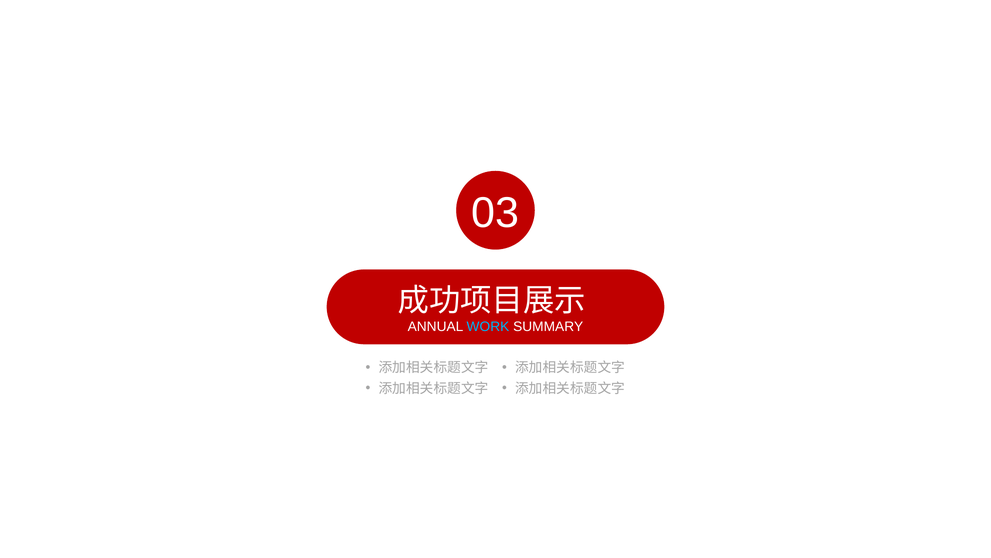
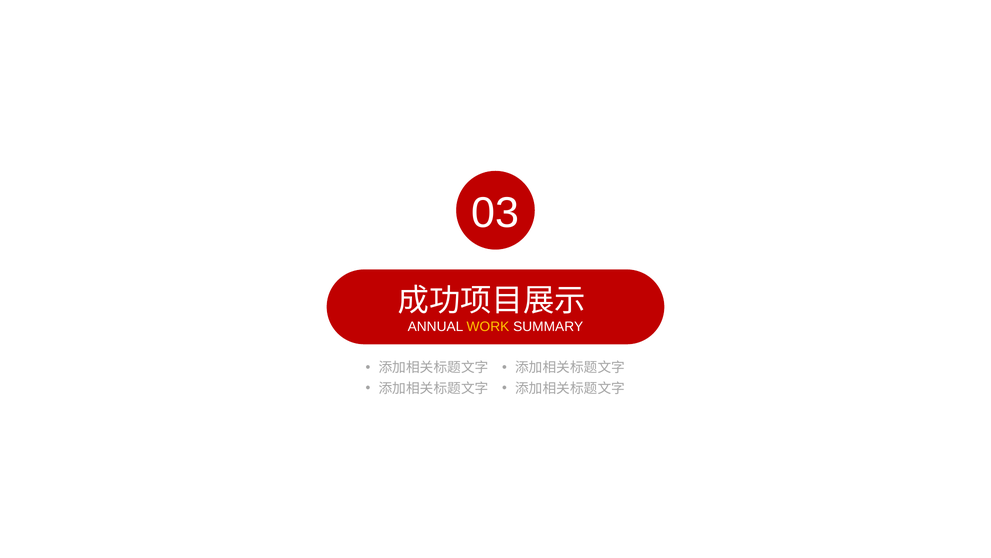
WORK colour: light blue -> yellow (488, 326)
